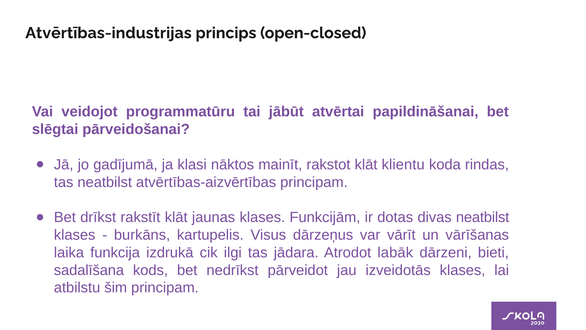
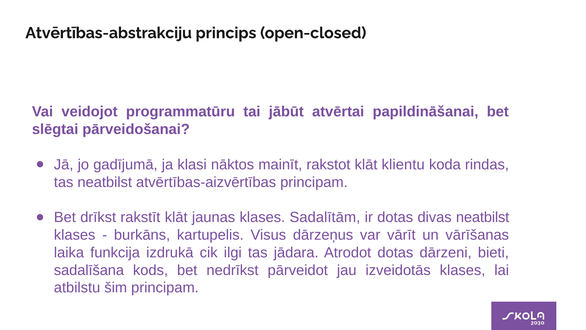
Atvērtības-industrijas: Atvērtības-industrijas -> Atvērtības-abstrakciju (109, 33)
Funkcijām: Funkcijām -> Sadalītām (325, 217)
Atrodot labāk: labāk -> dotas (395, 252)
